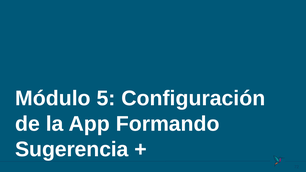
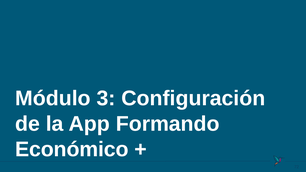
5: 5 -> 3 (106, 98)
Sugerencia: Sugerencia -> Económico (72, 149)
